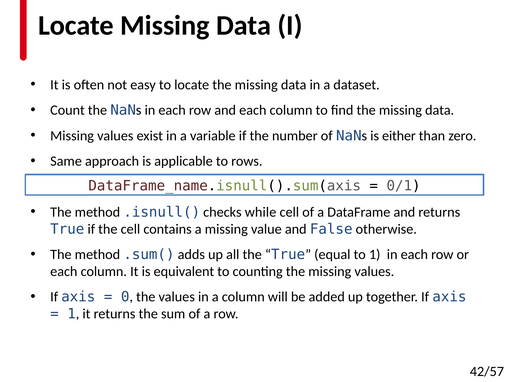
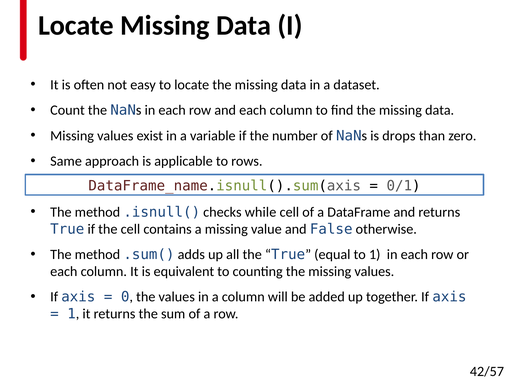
either: either -> drops (399, 136)
